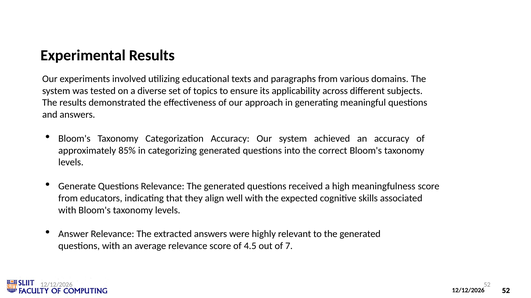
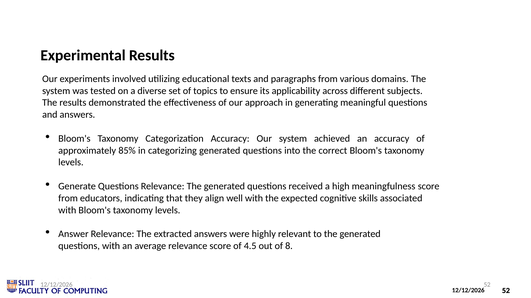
7: 7 -> 8 (289, 246)
